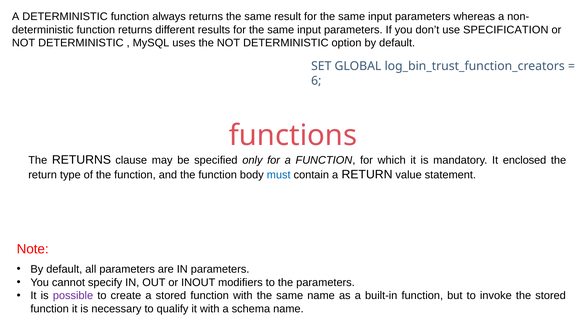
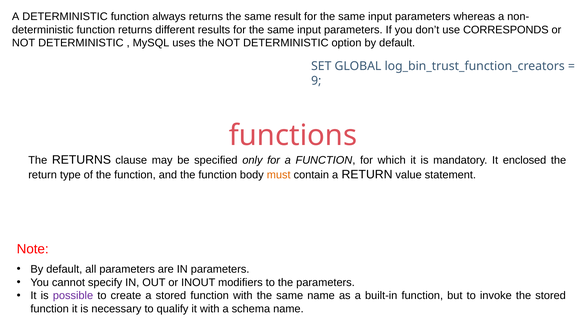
SPECIFICATION: SPECIFICATION -> CORRESPONDS (506, 30)
6: 6 -> 9 (316, 81)
must colour: blue -> orange (279, 175)
